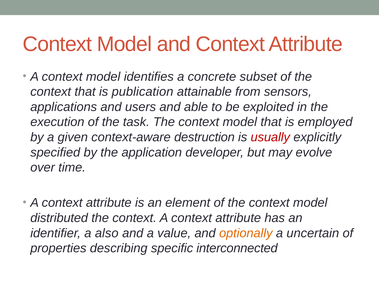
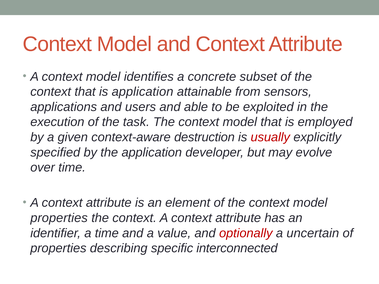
is publication: publication -> application (143, 92)
distributed: distributed -> properties (59, 218)
a also: also -> time (107, 233)
optionally colour: orange -> red (246, 233)
